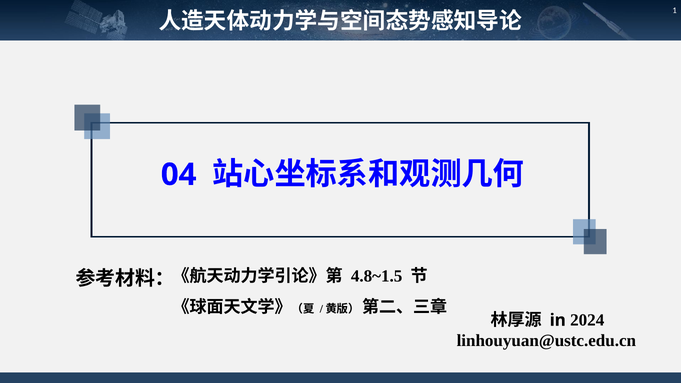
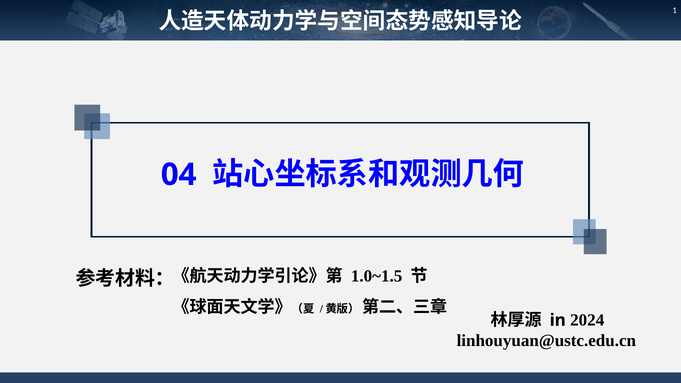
4.8~1.5: 4.8~1.5 -> 1.0~1.5 (377, 276)
